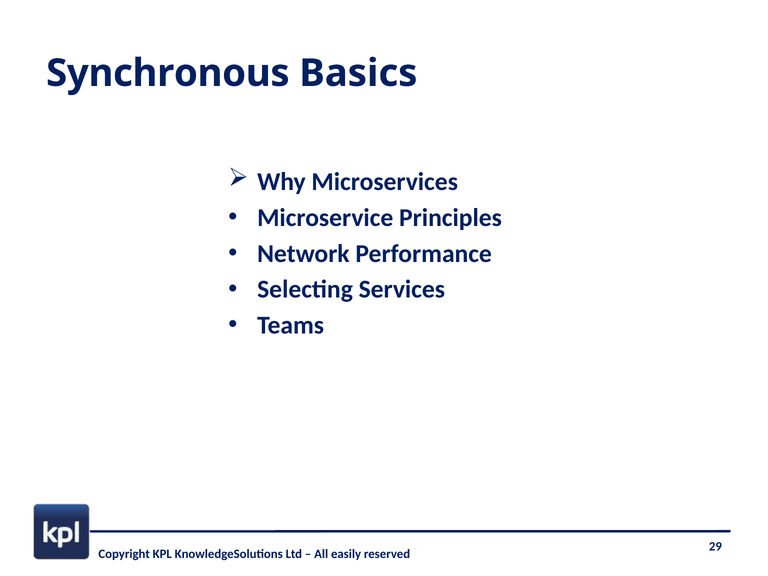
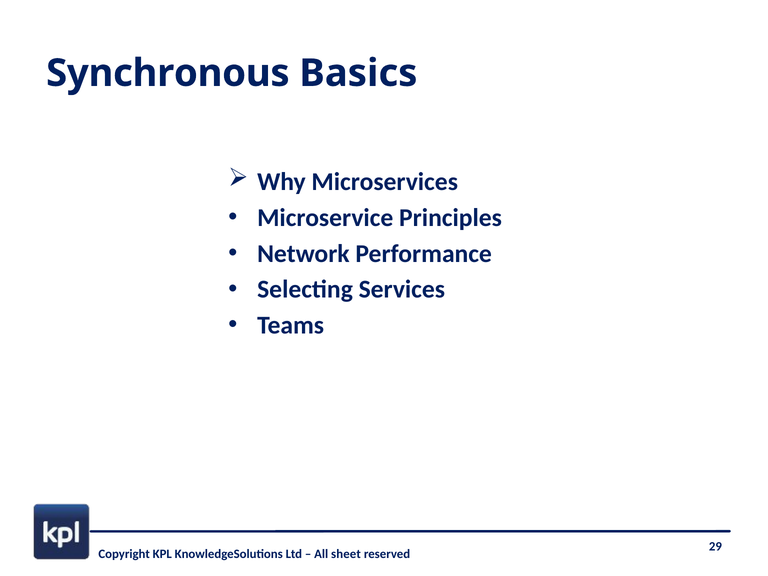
easily: easily -> sheet (346, 554)
